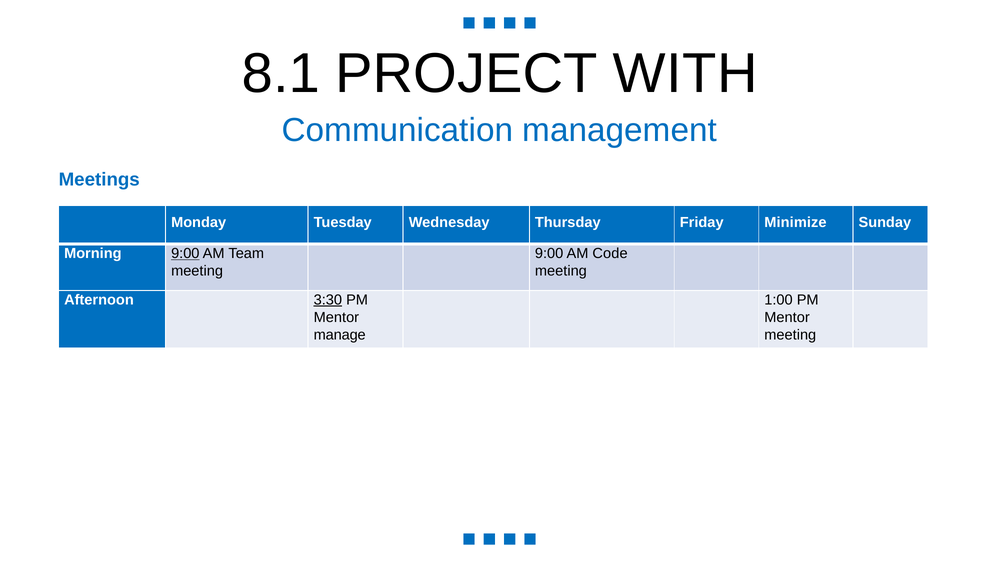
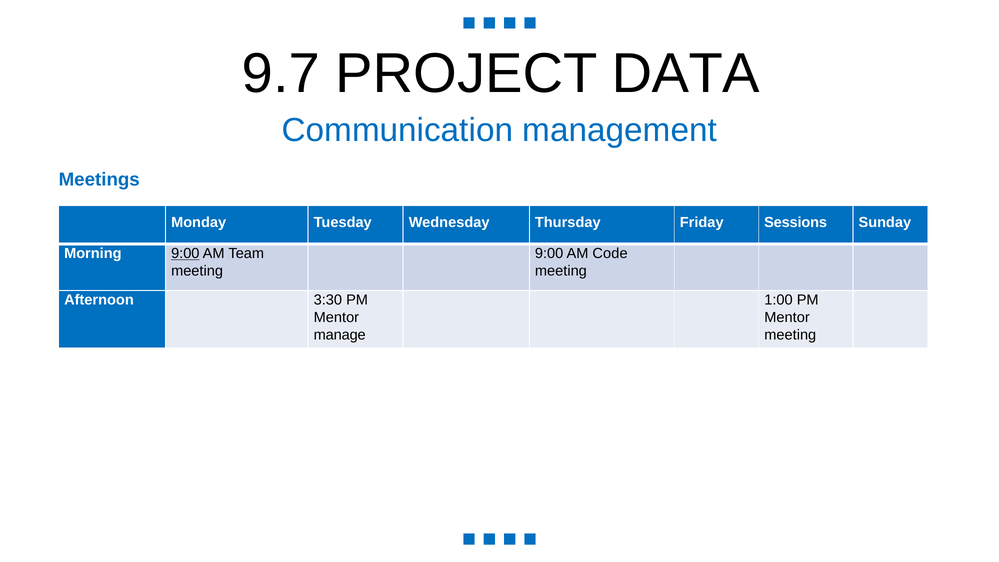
8.1: 8.1 -> 9.7 (281, 74)
WITH: WITH -> DATA (686, 74)
Minimize: Minimize -> Sessions (796, 222)
3:30 underline: present -> none (328, 300)
